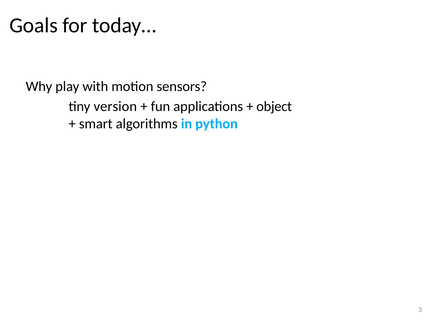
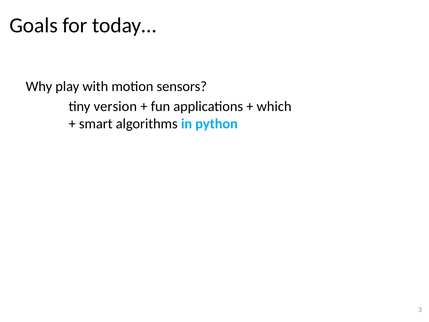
object: object -> which (274, 106)
